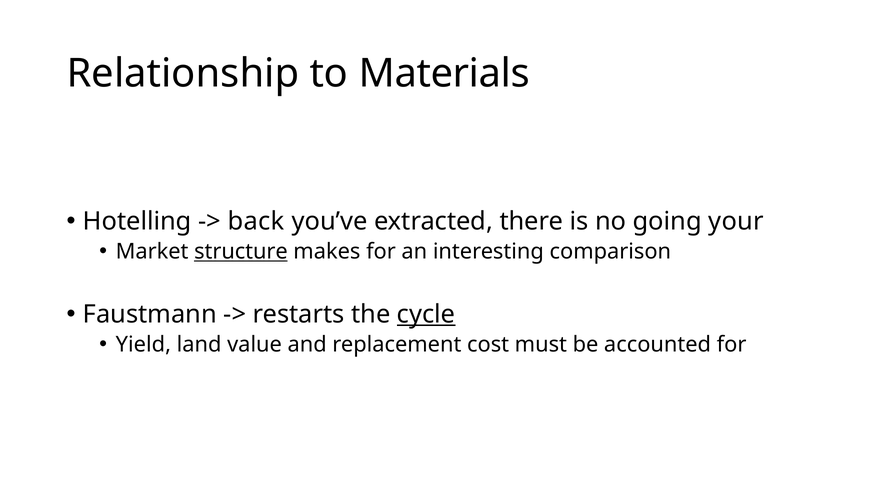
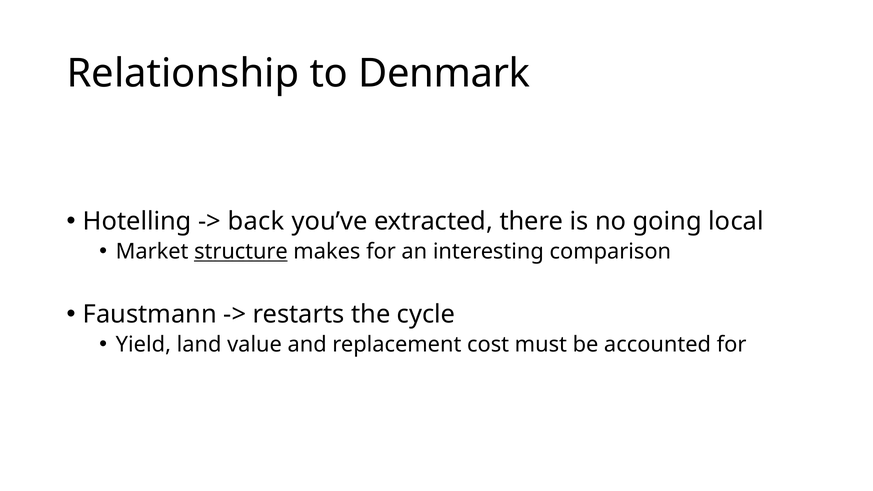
Materials: Materials -> Denmark (444, 73)
your: your -> local (736, 221)
cycle underline: present -> none (426, 314)
